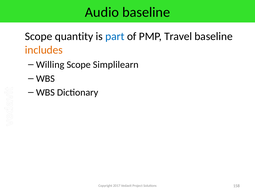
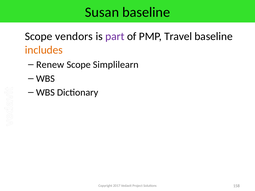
Audio: Audio -> Susan (102, 12)
quantity: quantity -> vendors (74, 36)
part colour: blue -> purple (115, 36)
Willing: Willing -> Renew (50, 65)
